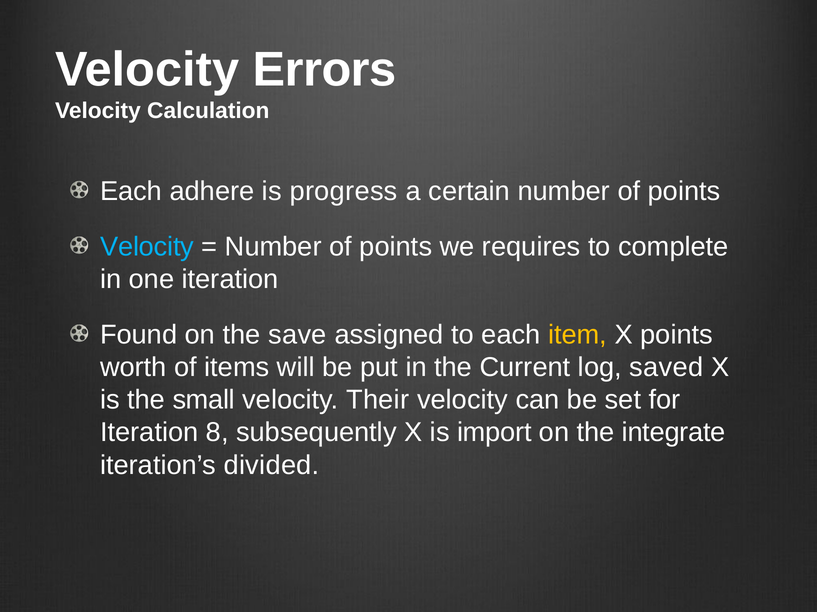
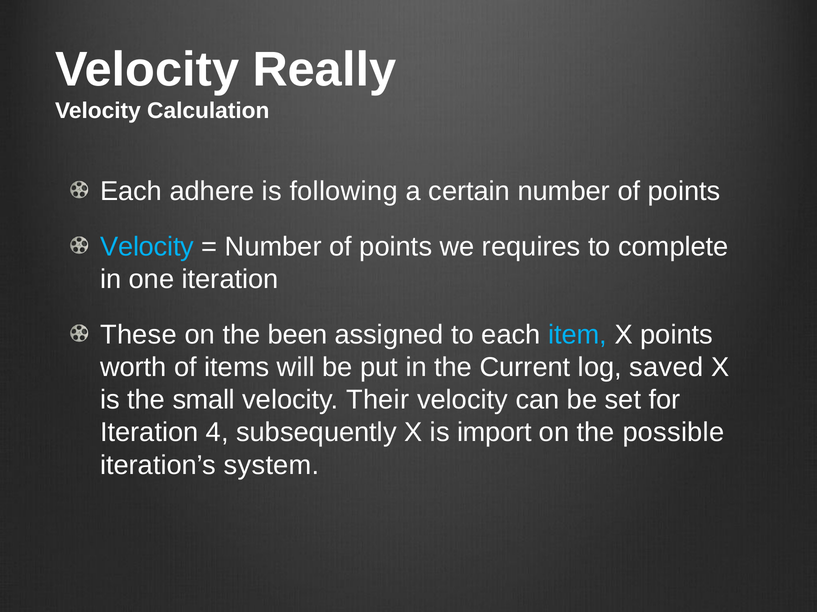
Errors: Errors -> Really (324, 70)
progress: progress -> following (344, 192)
Found: Found -> These (139, 335)
save: save -> been (298, 335)
item colour: yellow -> light blue (578, 335)
8: 8 -> 4 (217, 433)
integrate: integrate -> possible (673, 433)
divided: divided -> system (272, 466)
